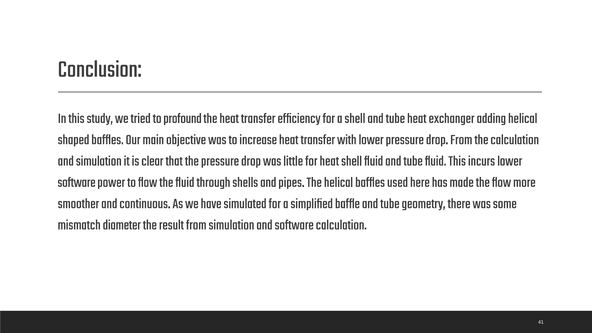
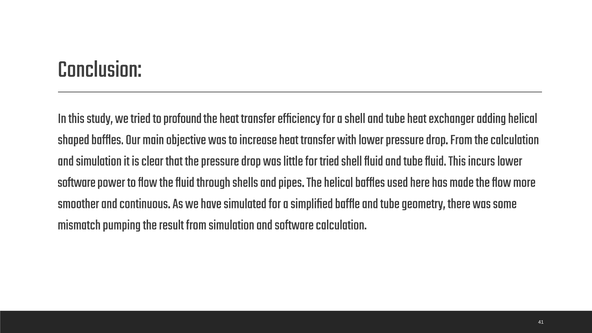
for heat: heat -> tried (329, 161)
diameter: diameter -> pumping (122, 225)
